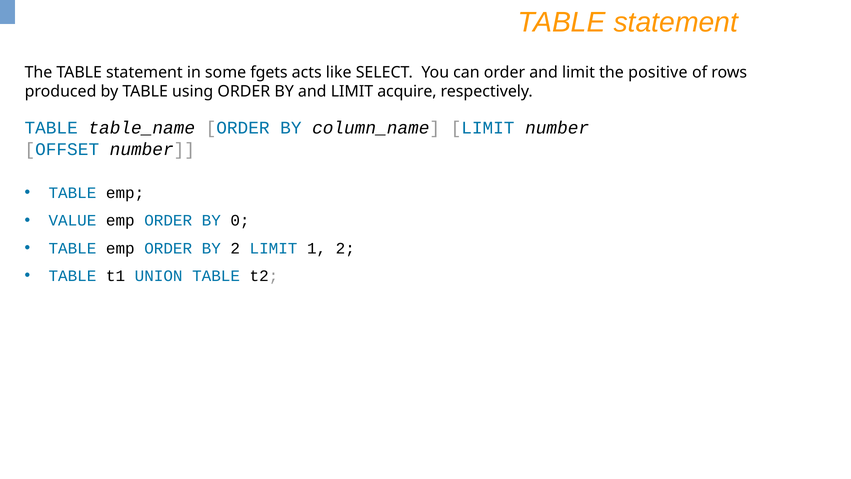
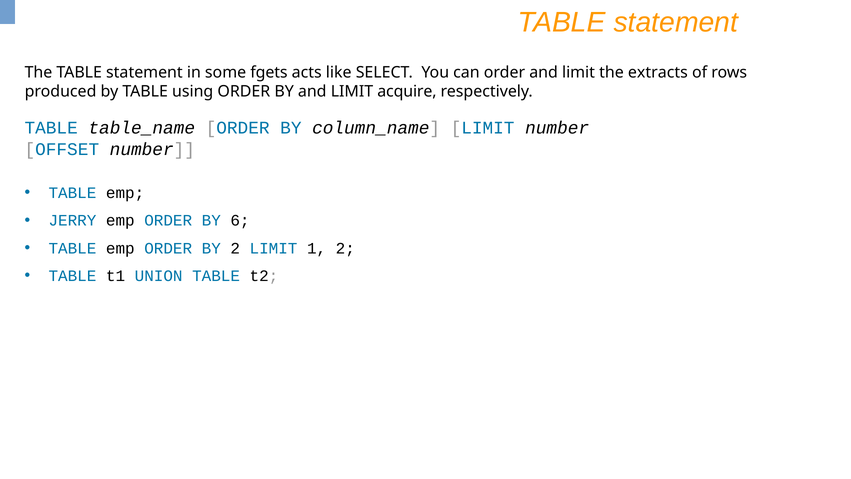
positive: positive -> extracts (658, 72)
VALUE: VALUE -> JERRY (72, 220)
0: 0 -> 6 (240, 220)
